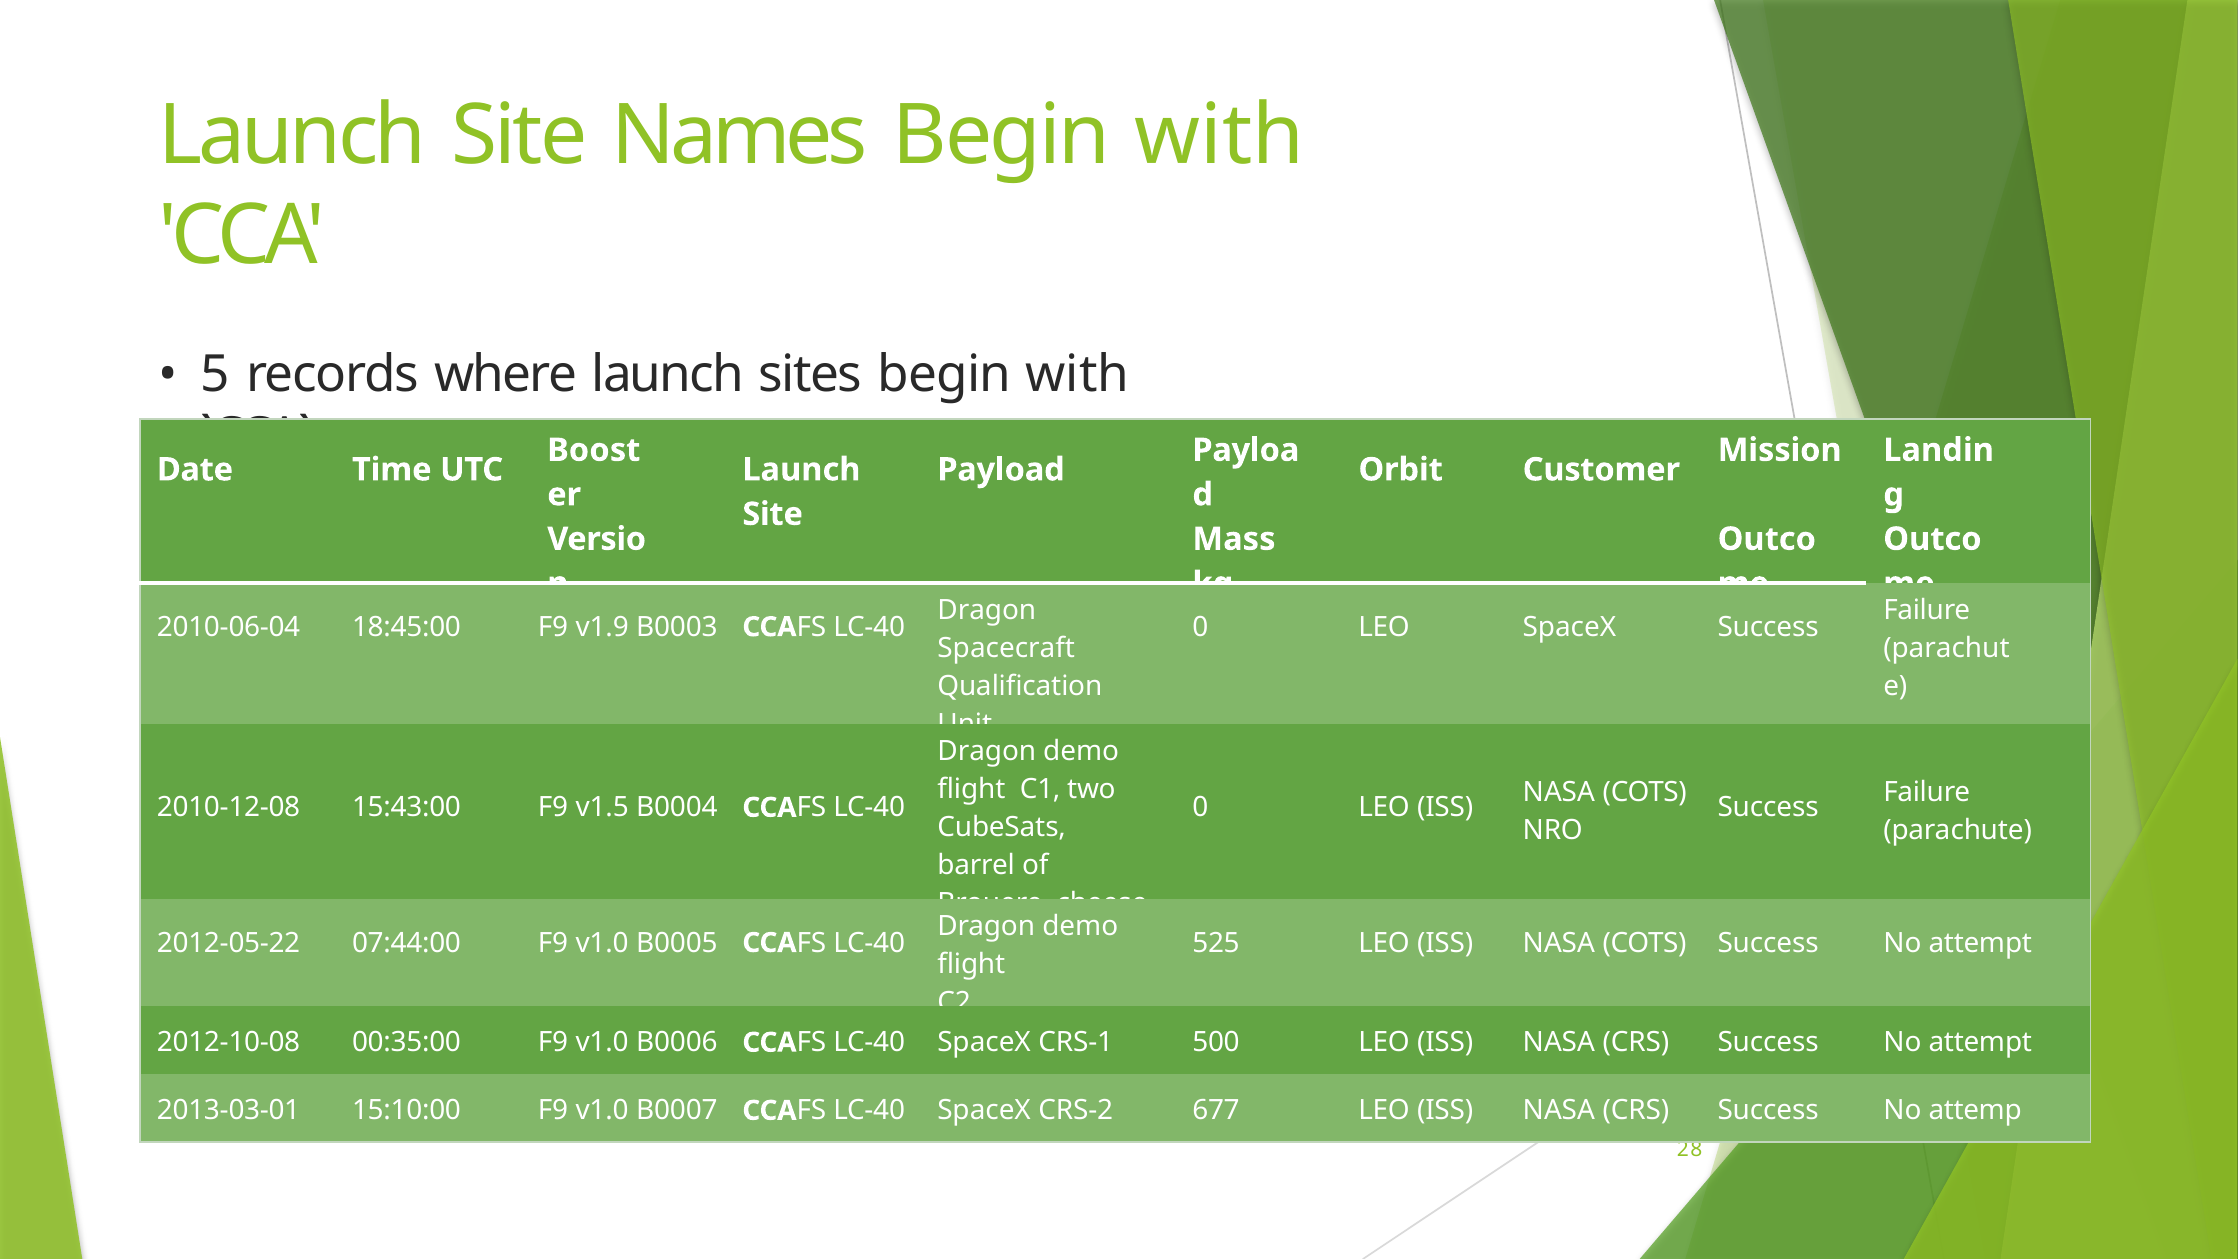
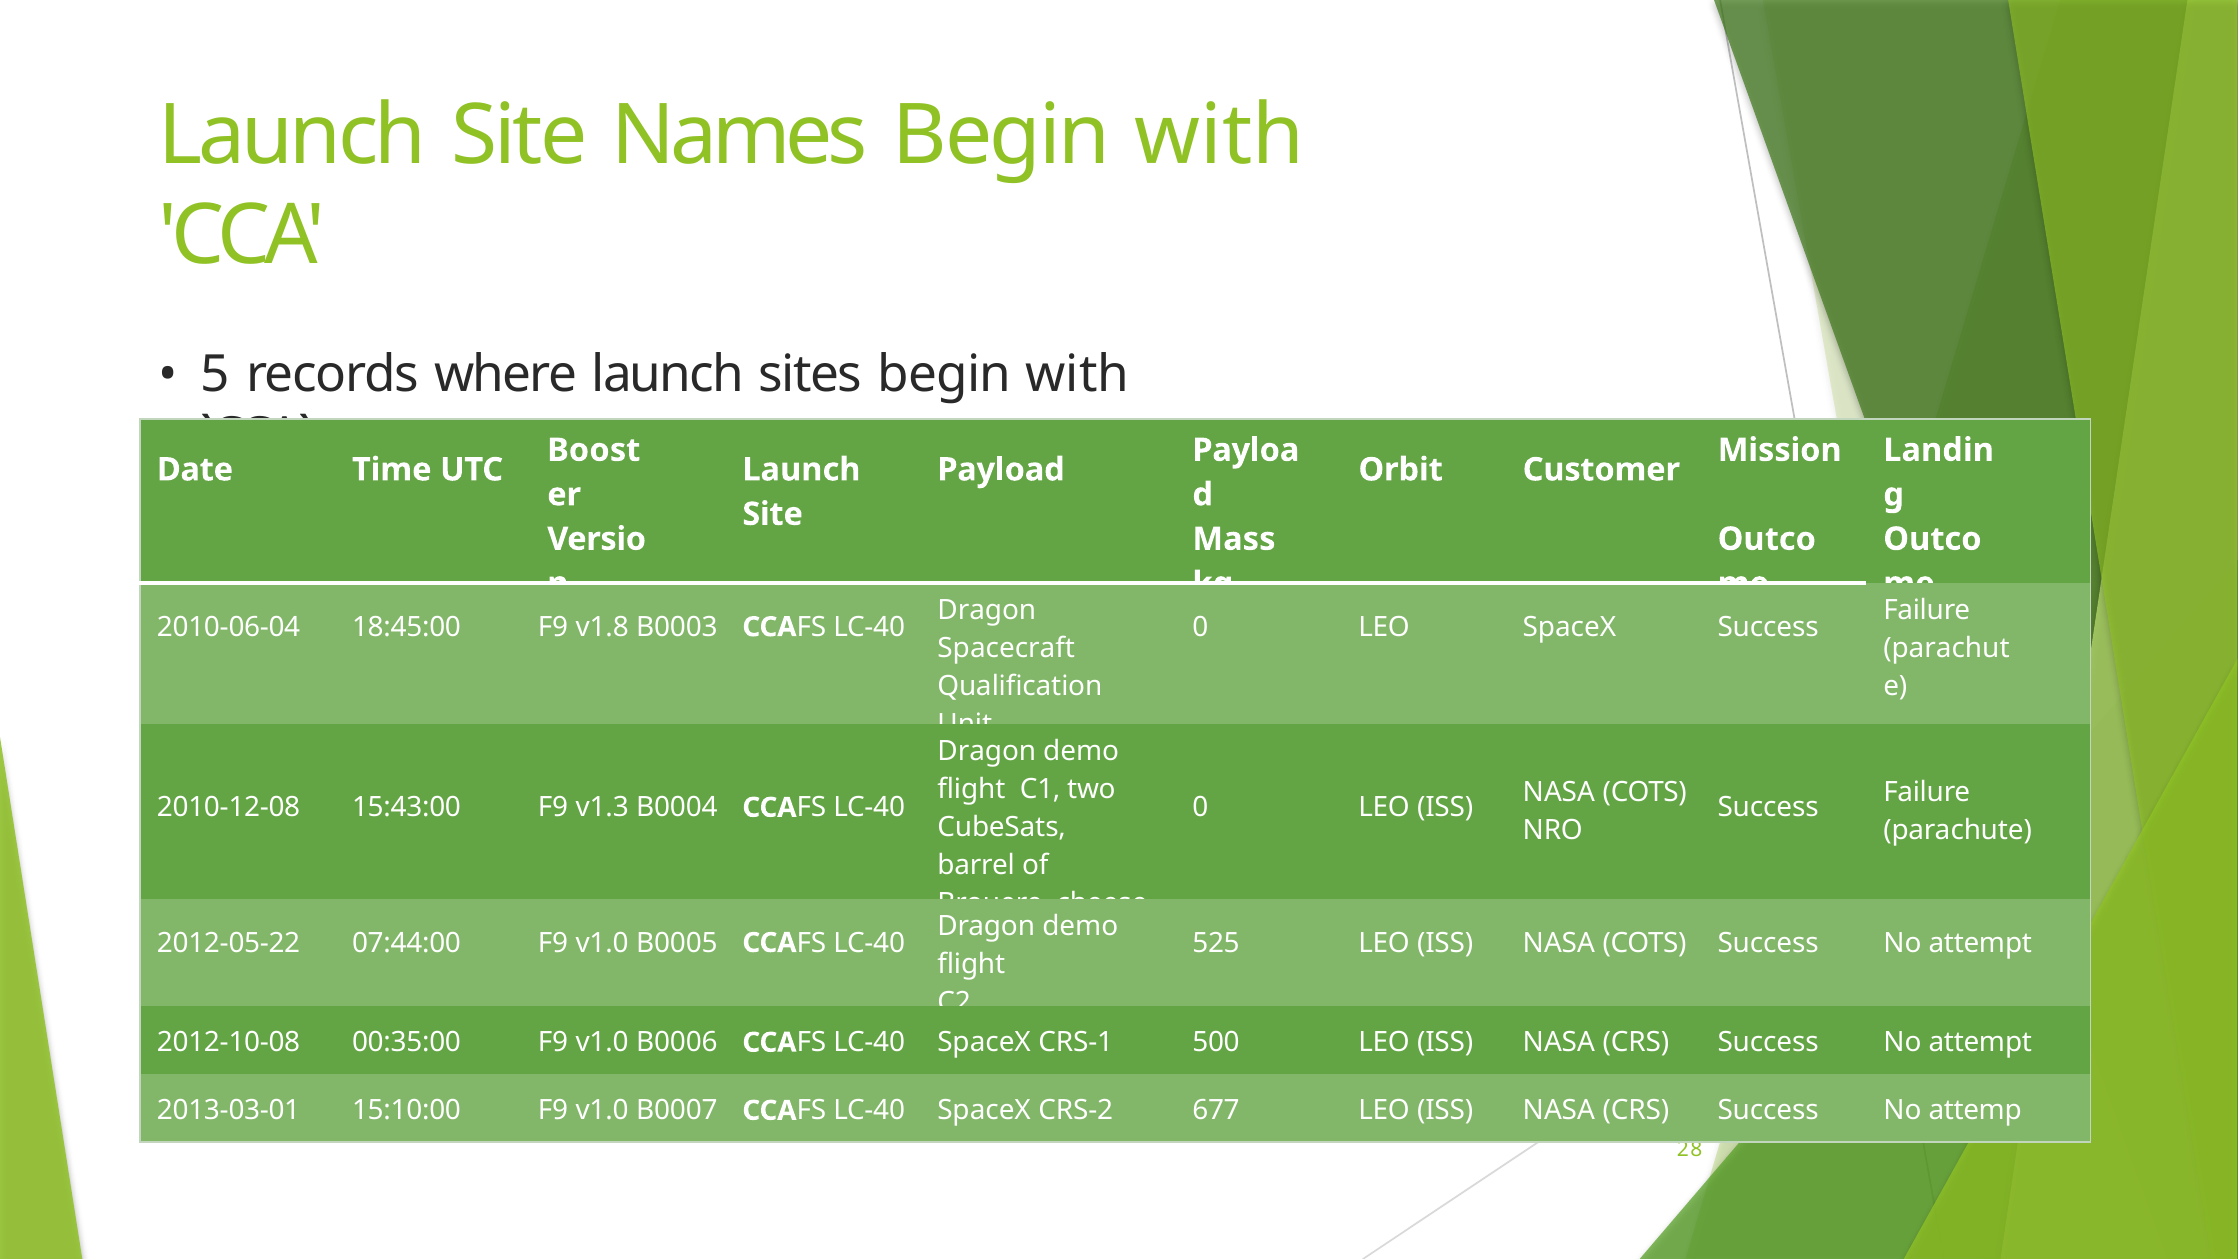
v1.9: v1.9 -> v1.8 (602, 627)
v1.5: v1.5 -> v1.3 (602, 807)
